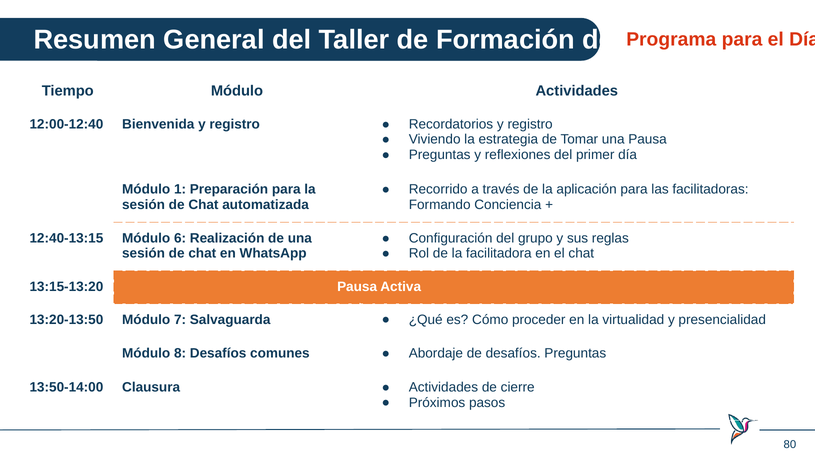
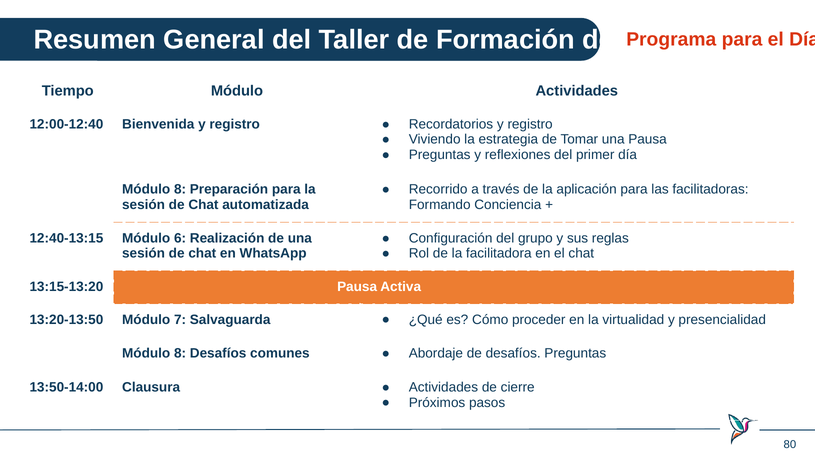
1: 1 -> 8 (180, 190)
